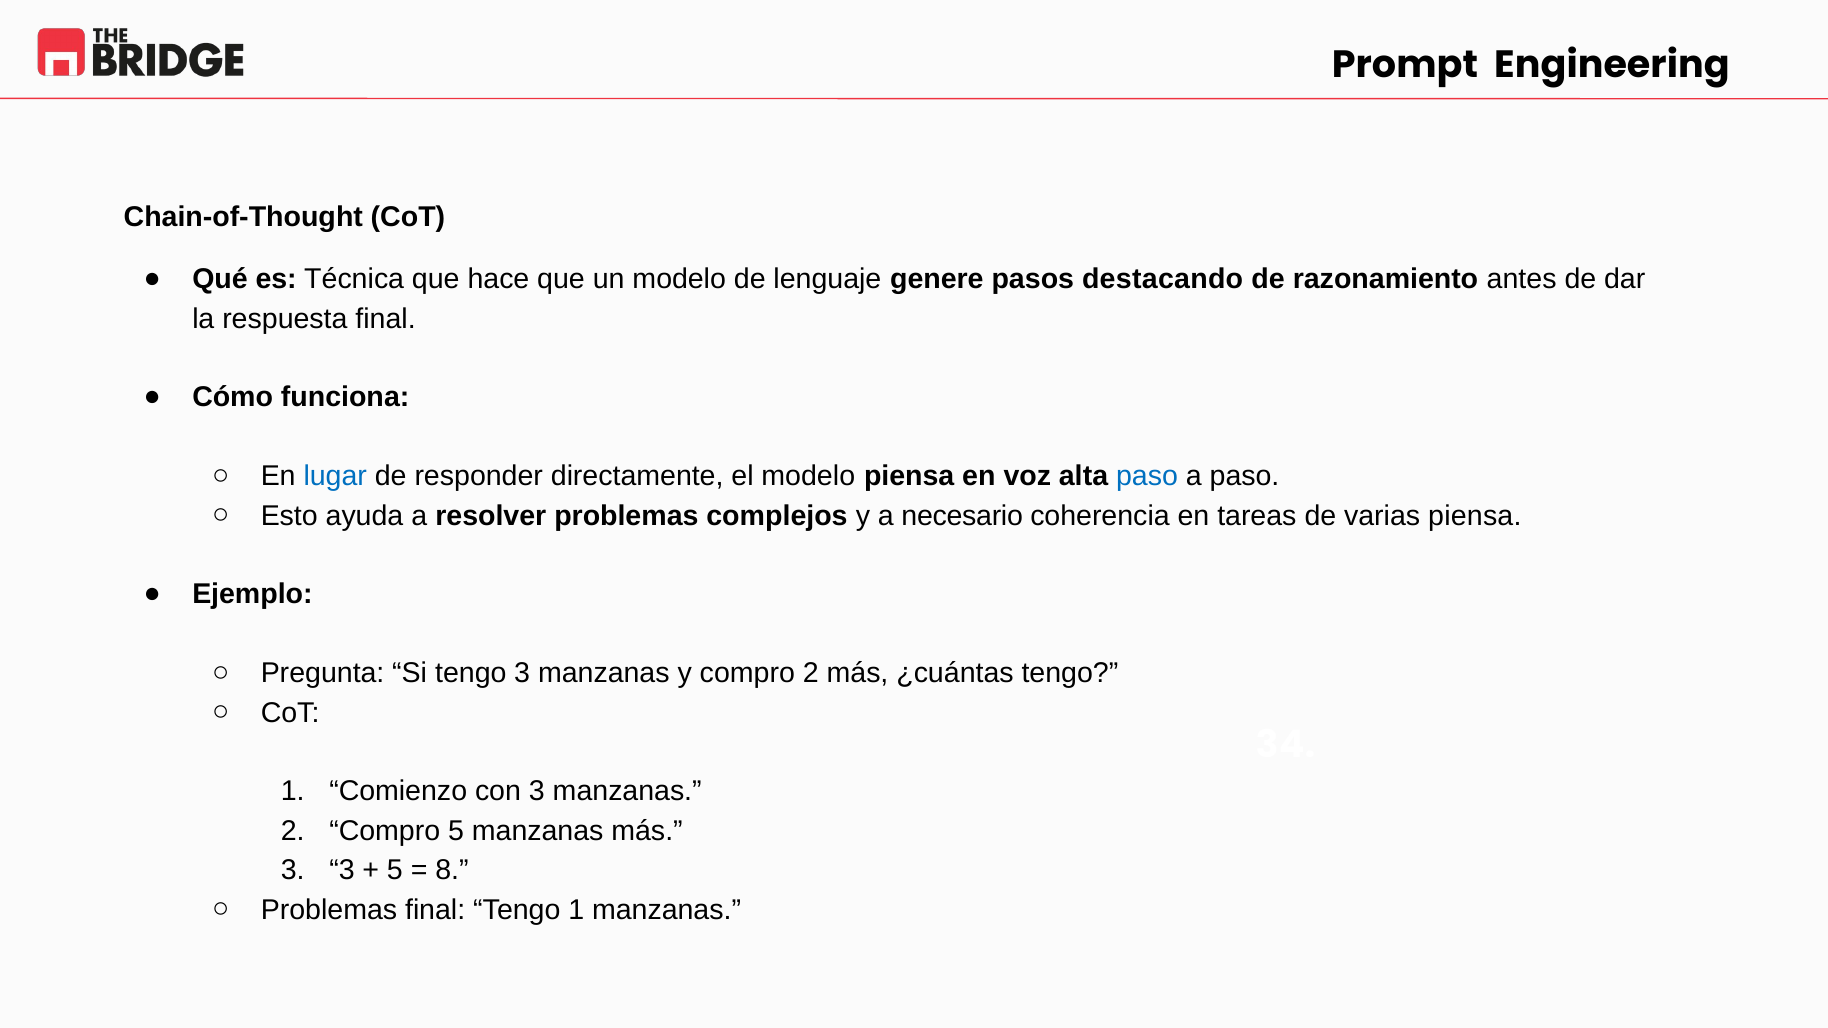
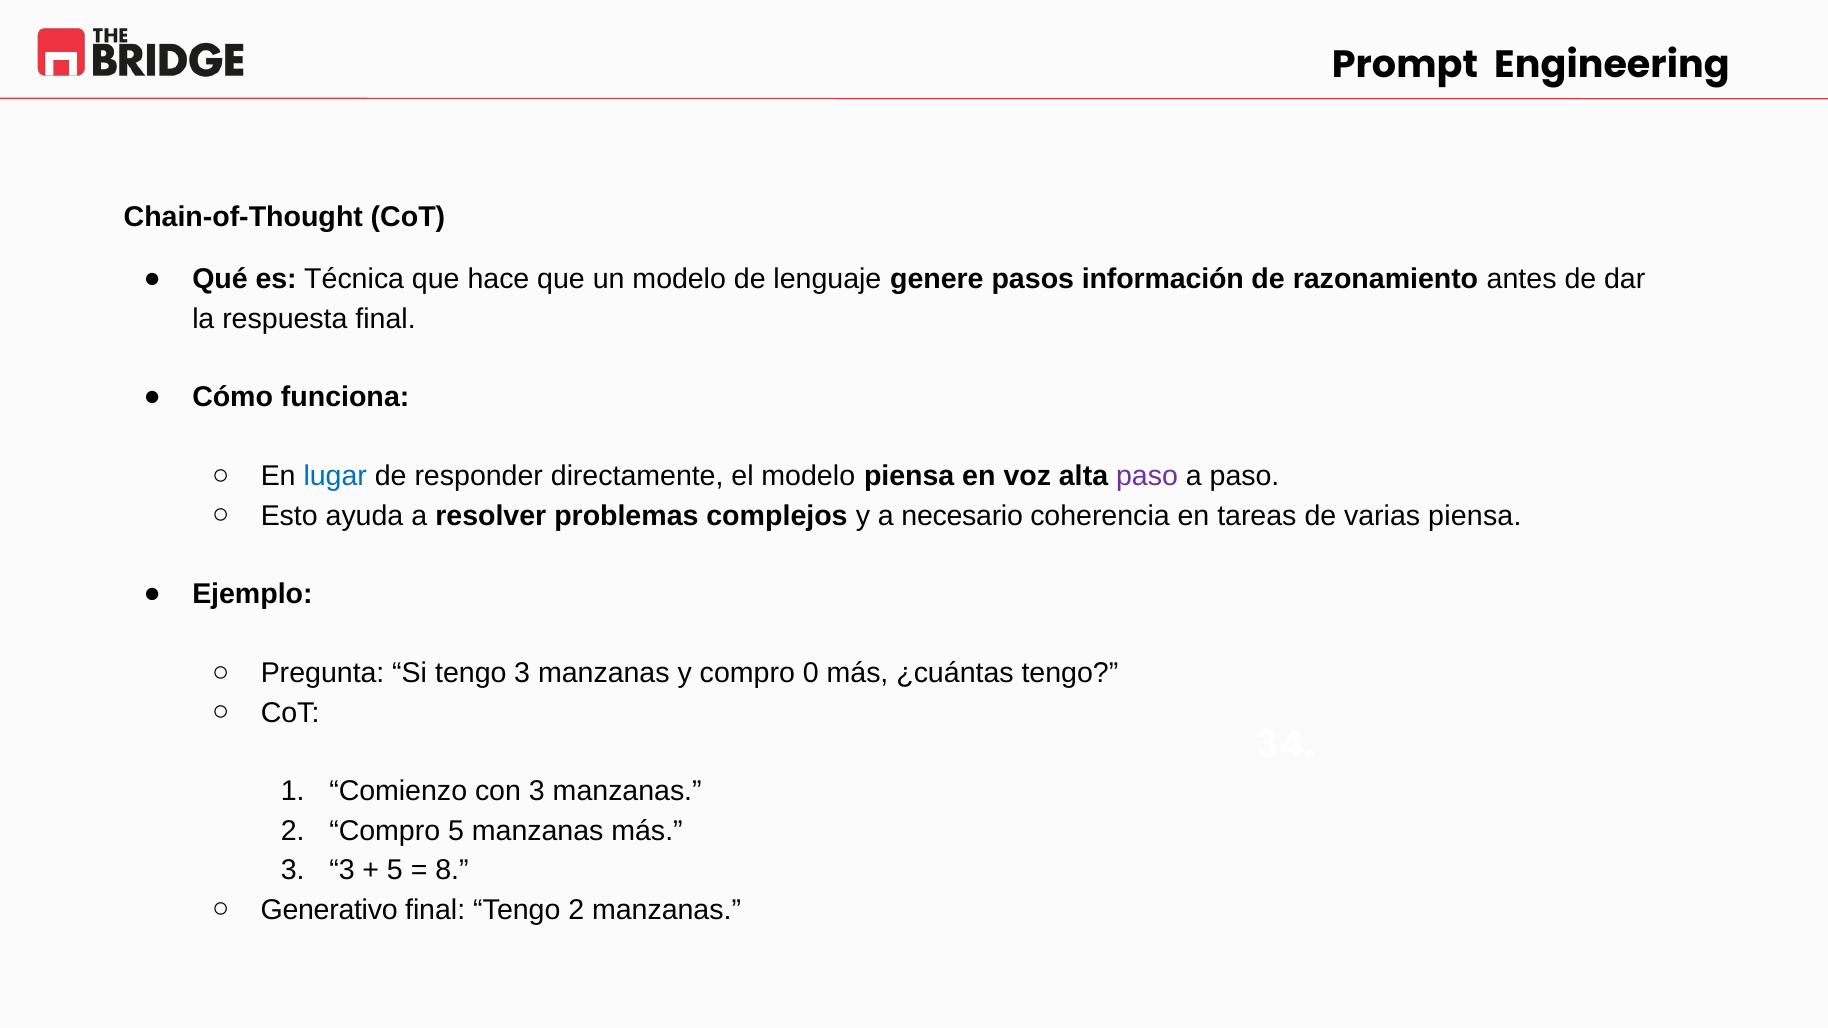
destacando: destacando -> información (1163, 279)
paso colour: blue -> purple (1147, 476)
compro 2: 2 -> 0 (811, 673)
Problemas: Problemas -> Generativo (329, 910)
Tengo 1: 1 -> 2 (576, 910)
